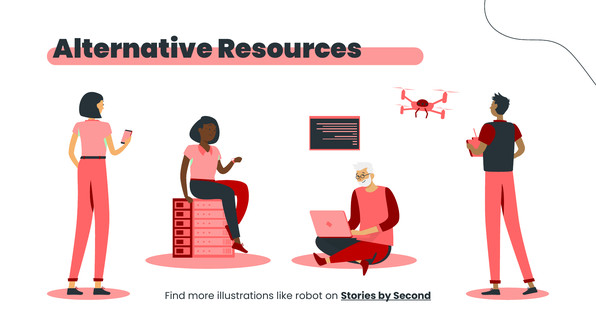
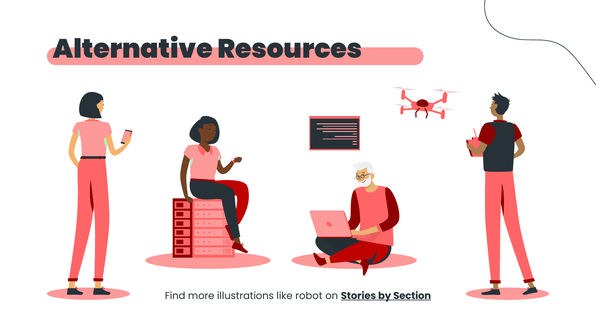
Second: Second -> Section (412, 296)
